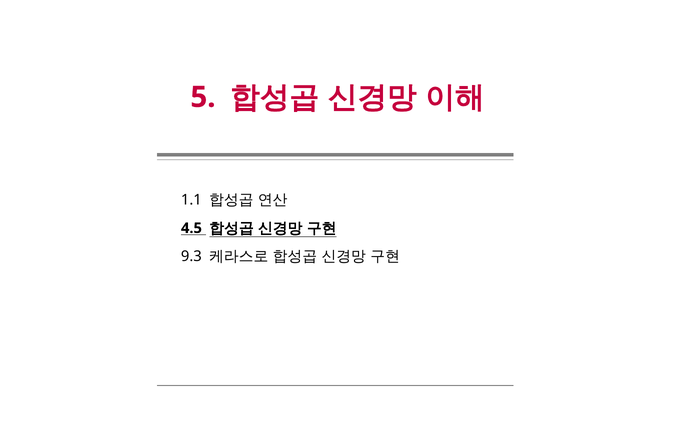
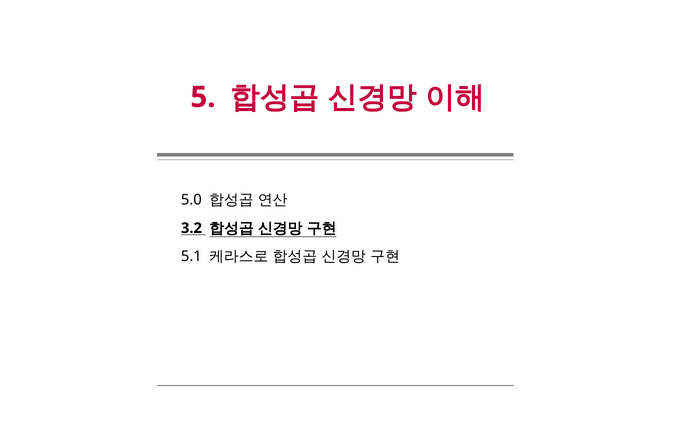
1.1: 1.1 -> 5.0 (191, 200)
4.5: 4.5 -> 3.2 (191, 228)
9.3: 9.3 -> 5.1 (191, 256)
